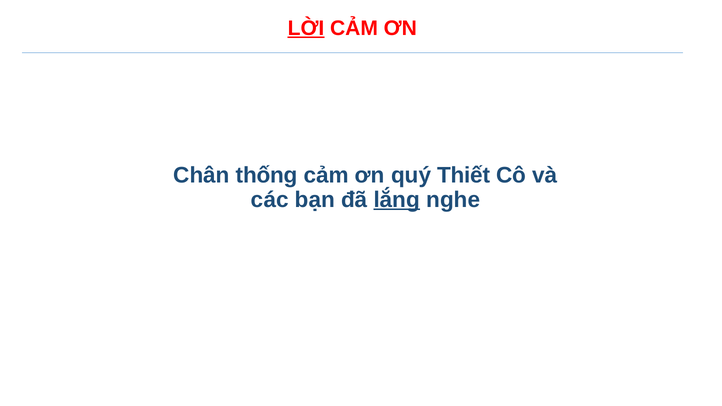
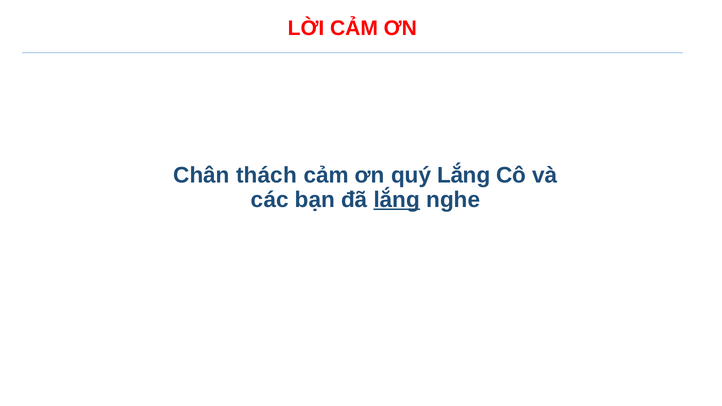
LỜI underline: present -> none (306, 28)
thống: thống -> thách (267, 175)
quý Thiết: Thiết -> Lắng (464, 175)
